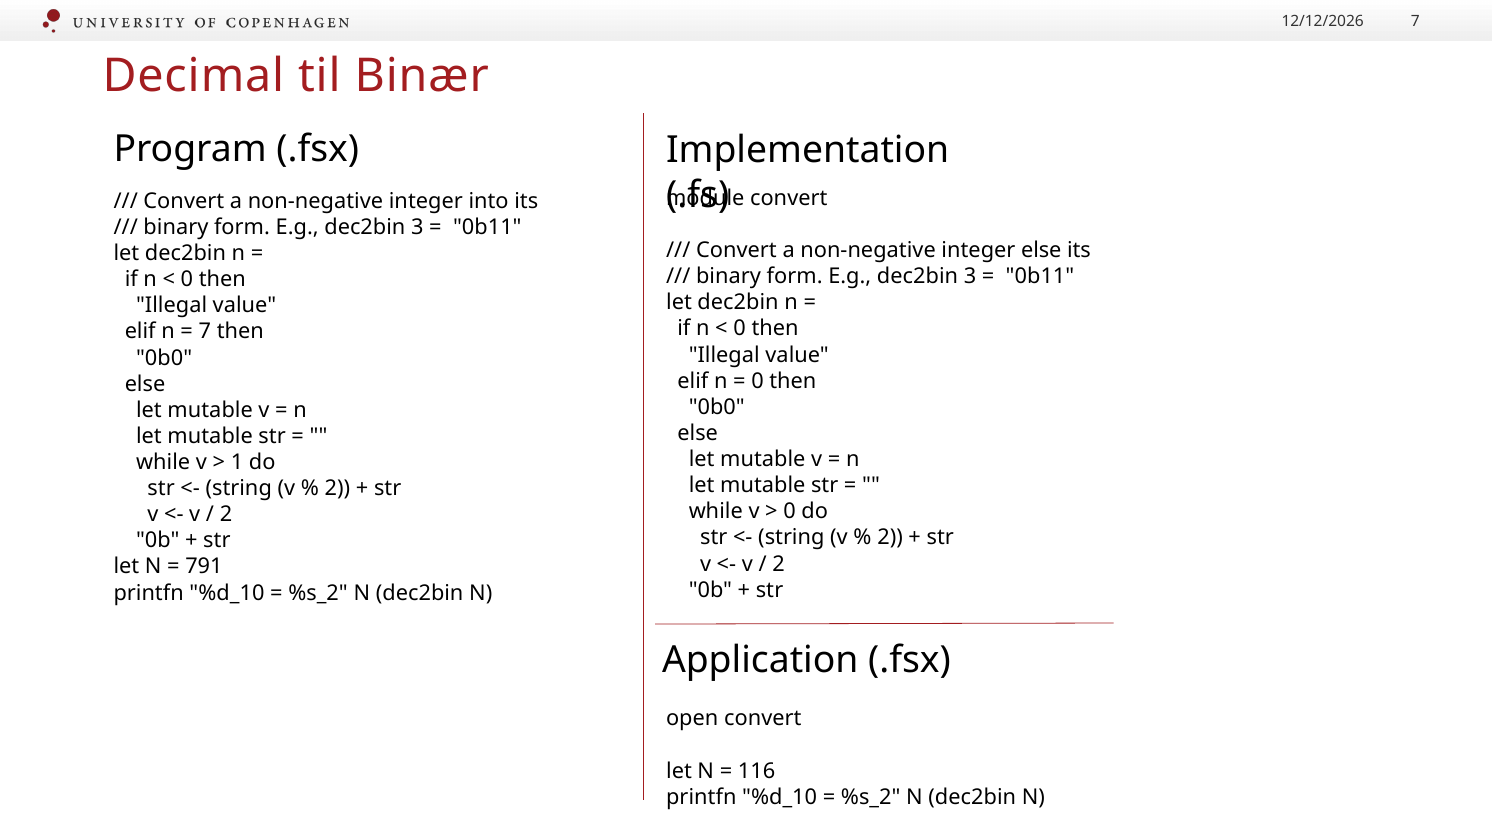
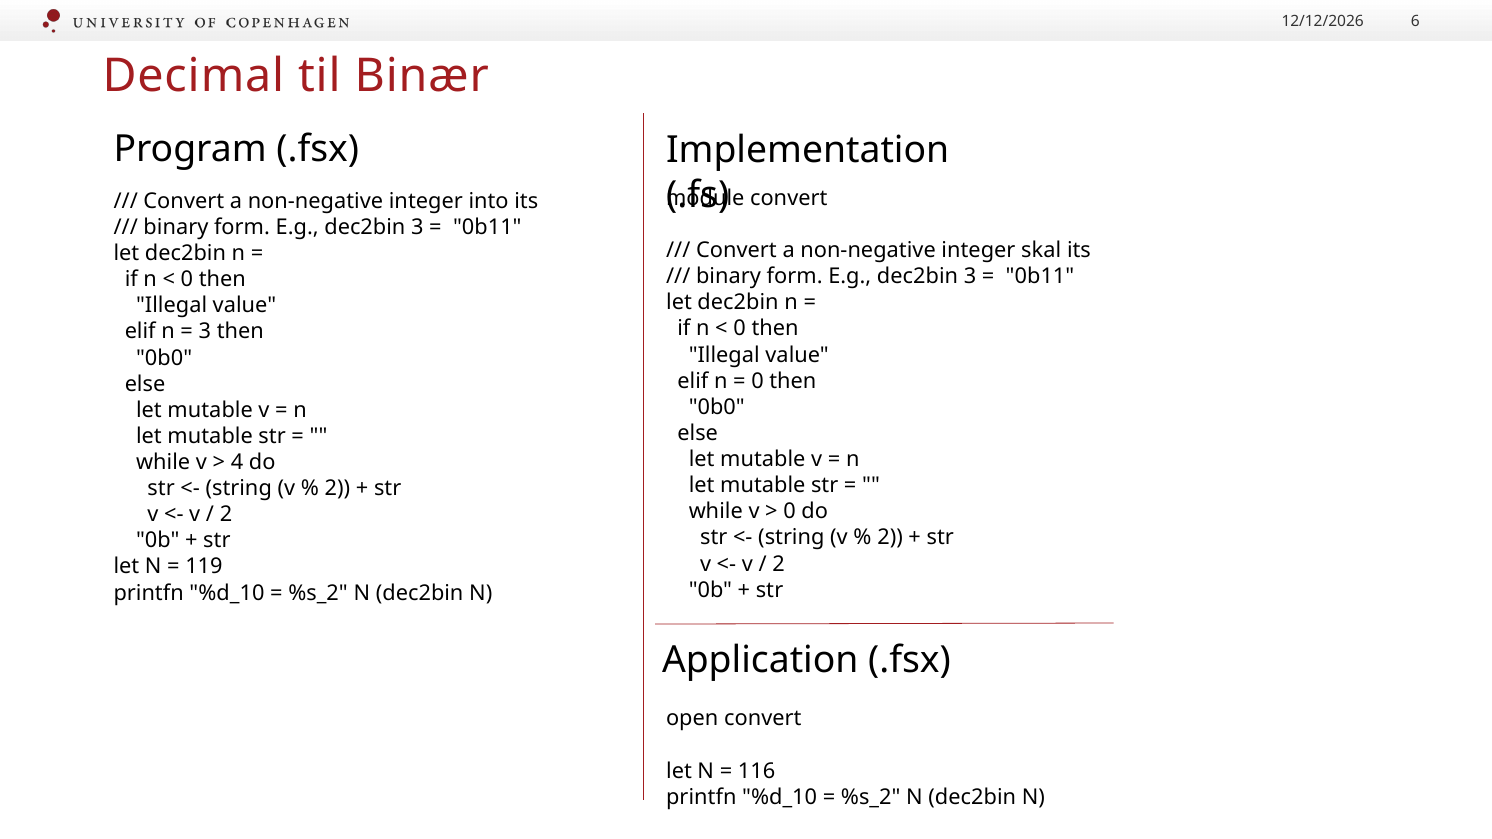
7: 7 -> 6 (1415, 21)
integer else: else -> skal (1041, 250)
7: 7 -> 3 (205, 332)
1: 1 -> 4 (237, 462)
791: 791 -> 119 (204, 567)
